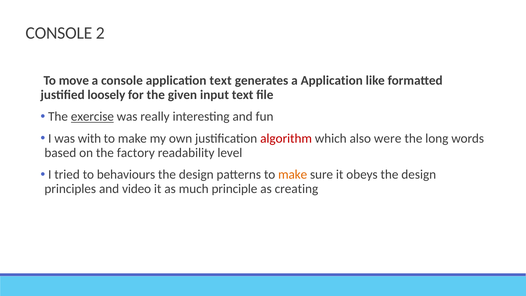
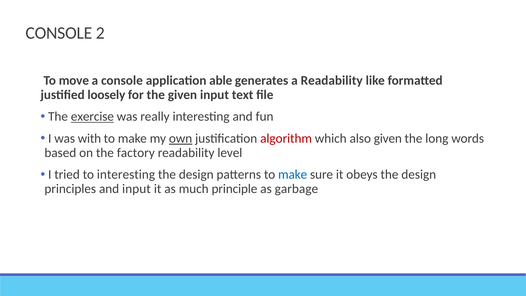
application text: text -> able (221, 81)
a Application: Application -> Readability (332, 81)
own underline: none -> present (181, 138)
also were: were -> given (388, 138)
to behaviours: behaviours -> interesting (126, 175)
make colour: orange -> blue (293, 175)
and video: video -> input (136, 189)
creating: creating -> garbage (296, 189)
